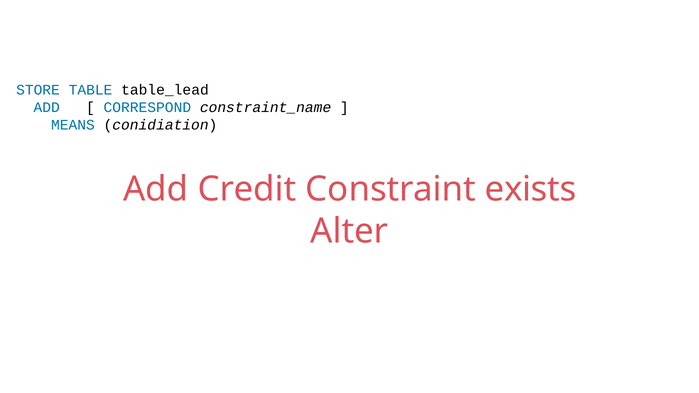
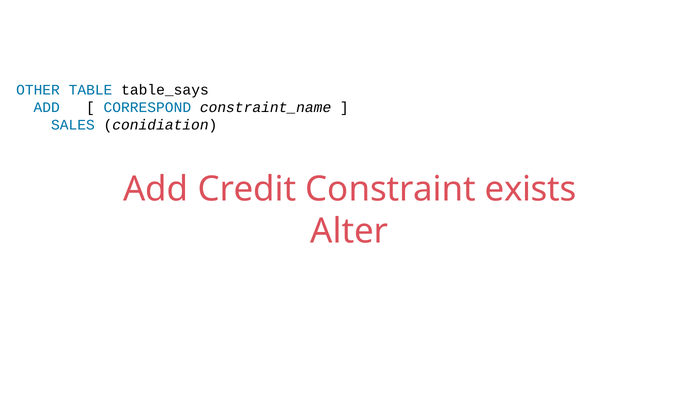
STORE: STORE -> OTHER (38, 90)
table_lead: table_lead -> table_says (165, 90)
MEANS: MEANS -> SALES (73, 125)
